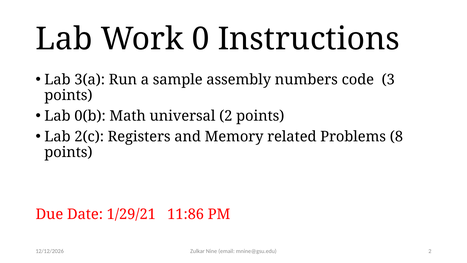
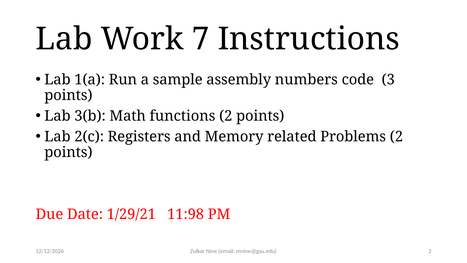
0: 0 -> 7 (201, 39)
3(a: 3(a -> 1(a (90, 79)
0(b: 0(b -> 3(b (90, 116)
universal: universal -> functions (182, 116)
Problems 8: 8 -> 2 (396, 136)
11:86: 11:86 -> 11:98 (186, 214)
